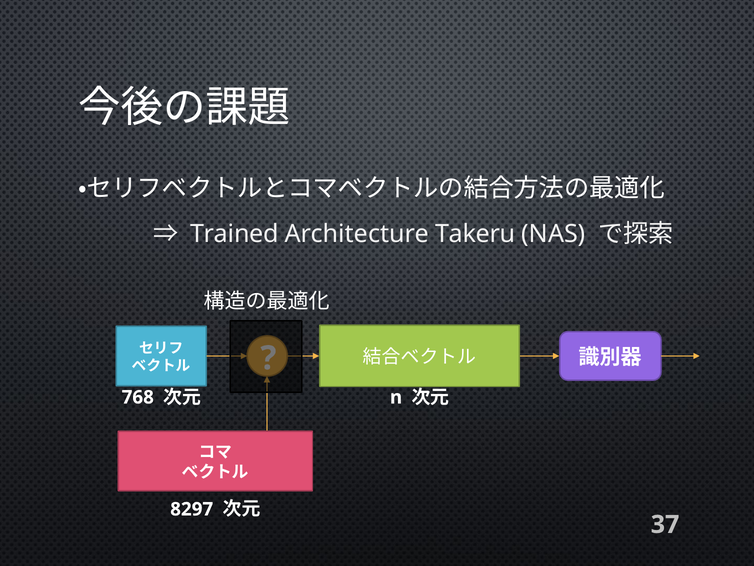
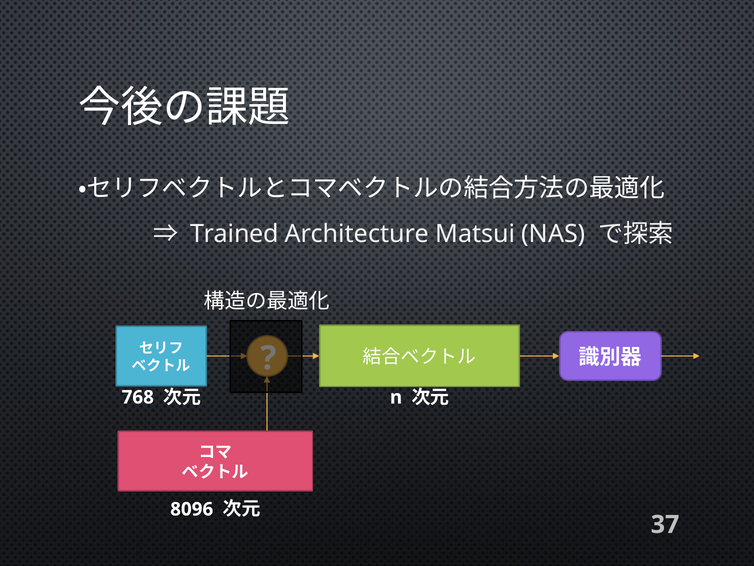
Takeru: Takeru -> Matsui (475, 234)
8297: 8297 -> 8096 (192, 509)
